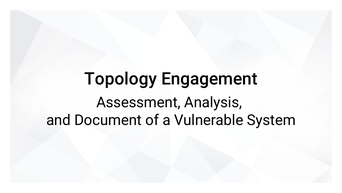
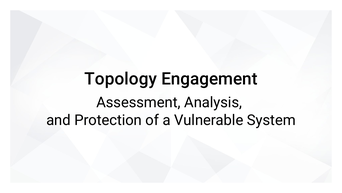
Document: Document -> Protection (108, 120)
